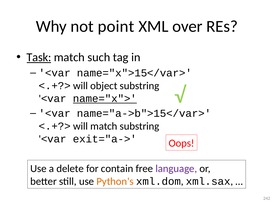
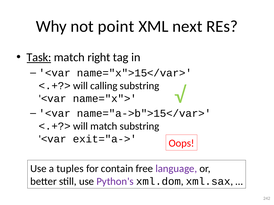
over: over -> next (187, 27)
such: such -> right (99, 57)
object: object -> calling (104, 86)
name="x"> underline: present -> none (105, 99)
delete: delete -> tuples (70, 169)
Python's colour: orange -> purple (115, 182)
